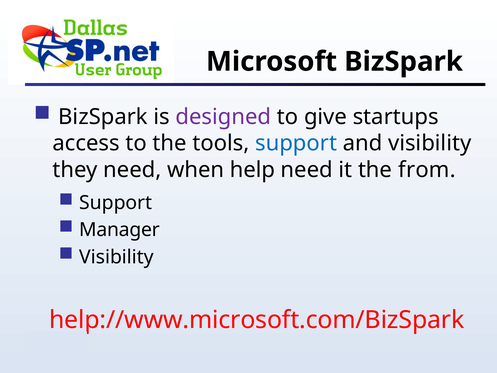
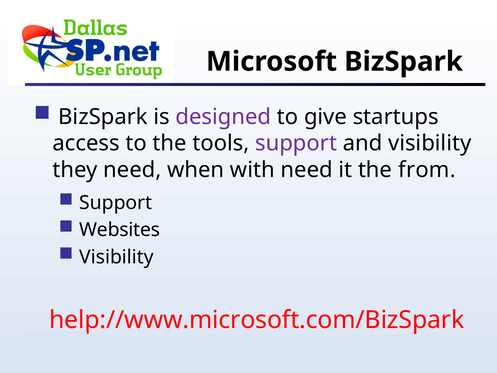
support colour: blue -> purple (296, 143)
help: help -> with (252, 170)
Manager: Manager -> Websites (120, 230)
